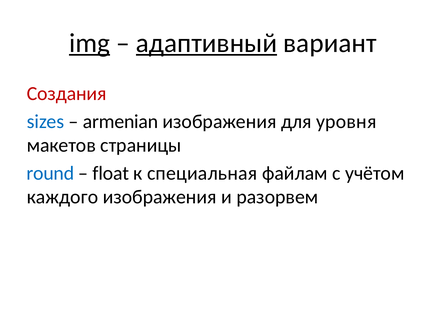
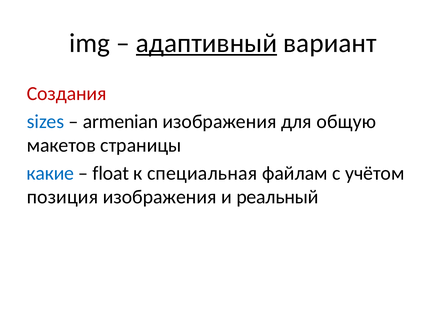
img underline: present -> none (90, 43)
уровня: уровня -> общую (346, 121)
round: round -> какие (50, 173)
каждого: каждого -> позиция (62, 197)
разорвем: разорвем -> реальный (277, 197)
